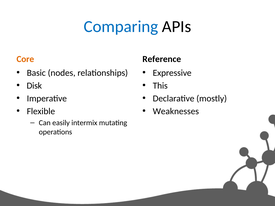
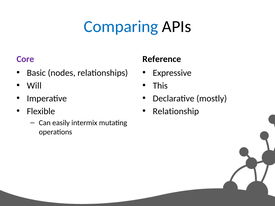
Core colour: orange -> purple (25, 59)
Disk: Disk -> Will (34, 86)
Weaknesses: Weaknesses -> Relationship (176, 111)
